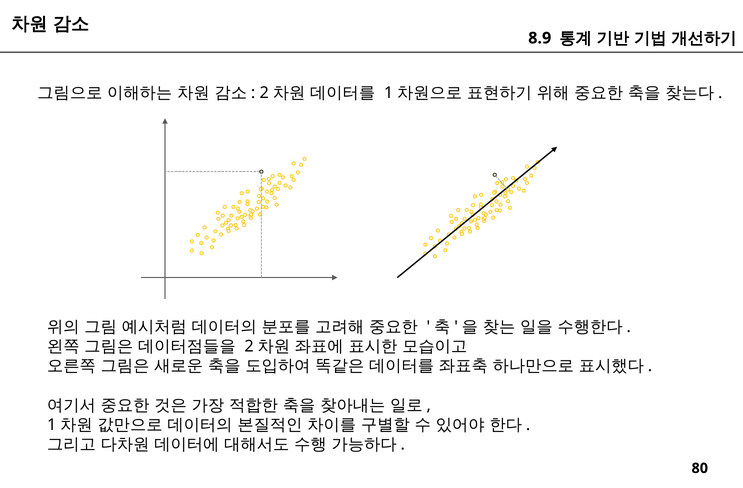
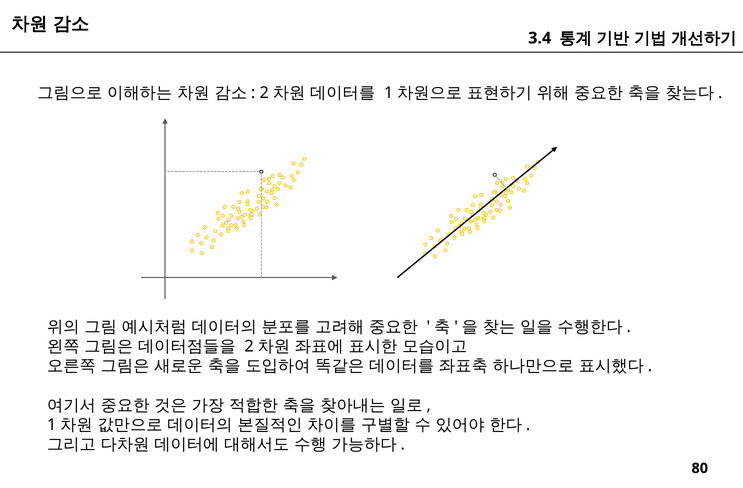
8.9: 8.9 -> 3.4 (540, 38)
